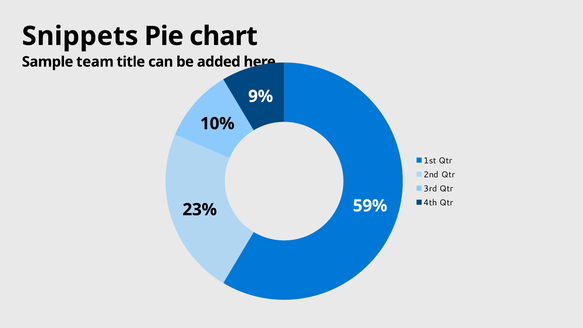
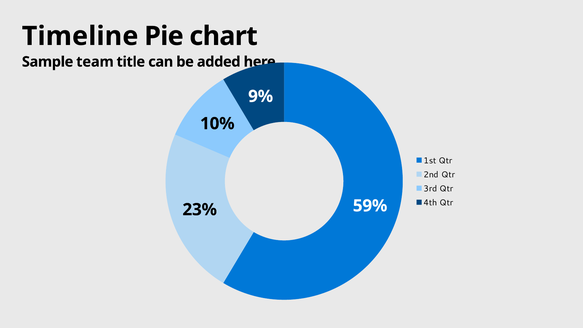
Snippets: Snippets -> Timeline (80, 36)
